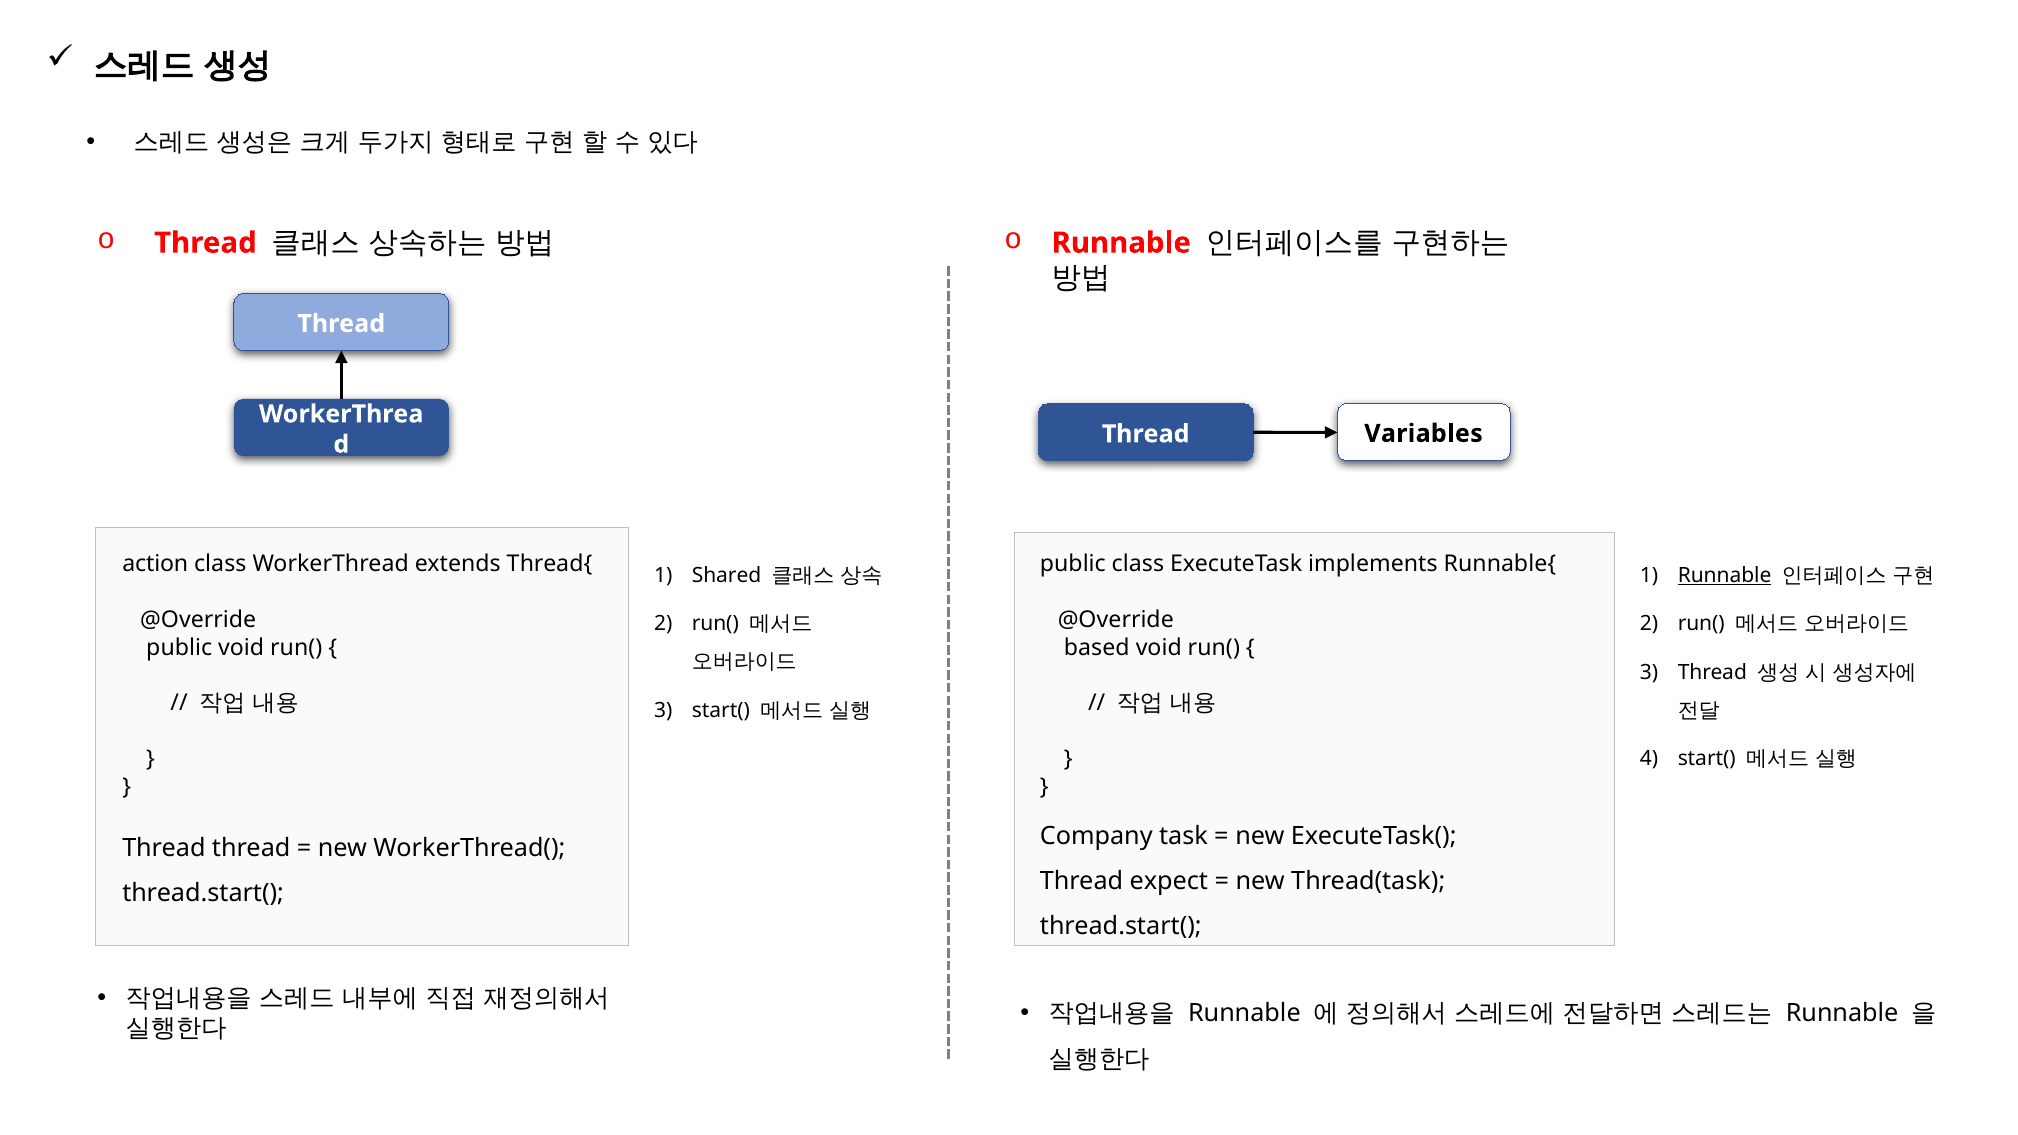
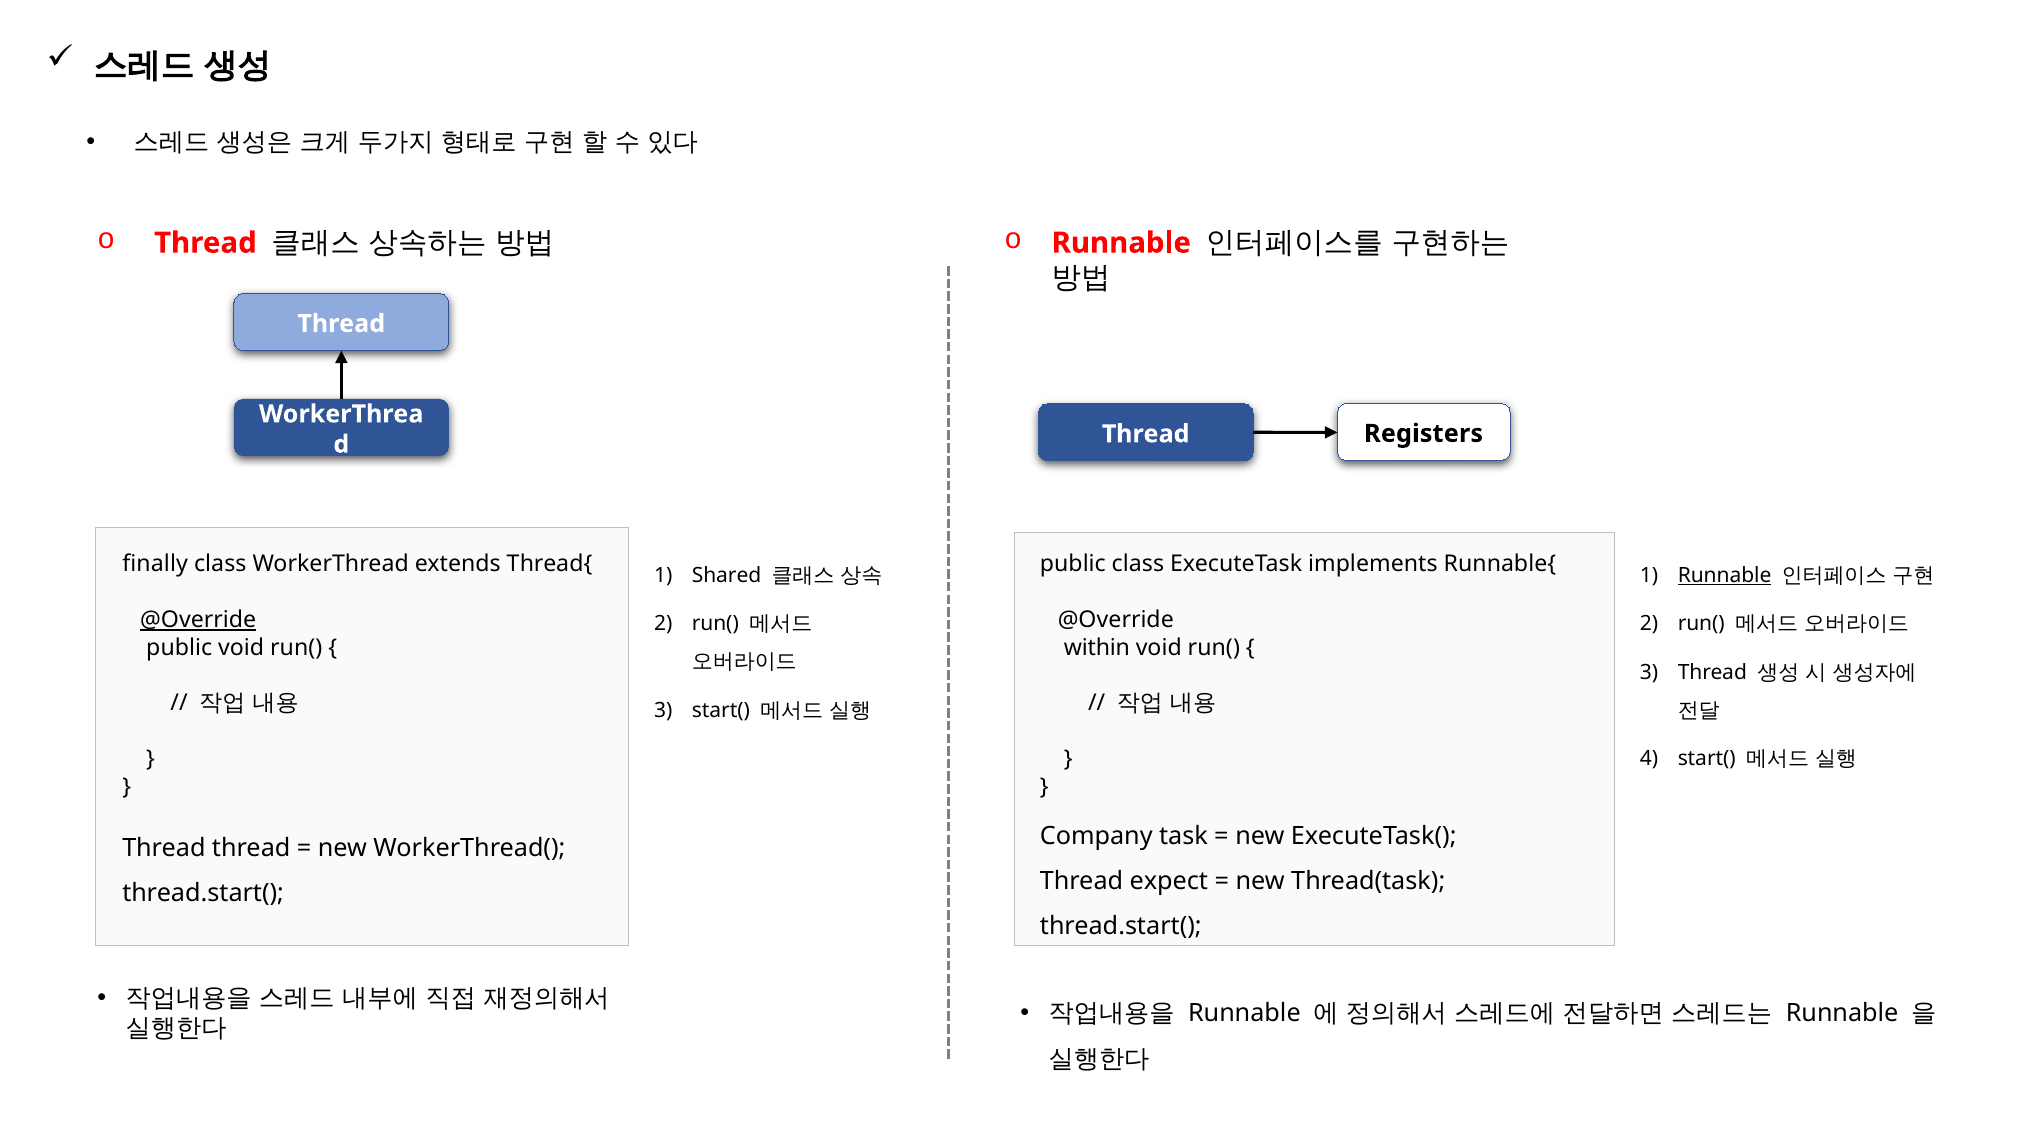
Variables: Variables -> Registers (1424, 434)
action: action -> finally (155, 564)
@Override underline: none -> present (198, 620)
based: based -> within (1097, 648)
